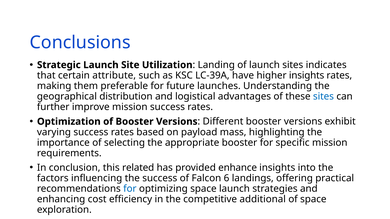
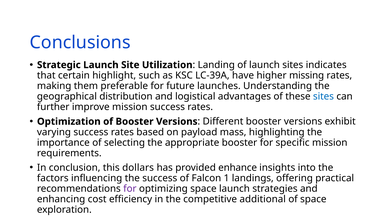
attribute: attribute -> highlight (114, 76)
higher insights: insights -> missing (307, 76)
related: related -> dollars (138, 168)
6: 6 -> 1 (227, 178)
for colour: blue -> purple (130, 189)
